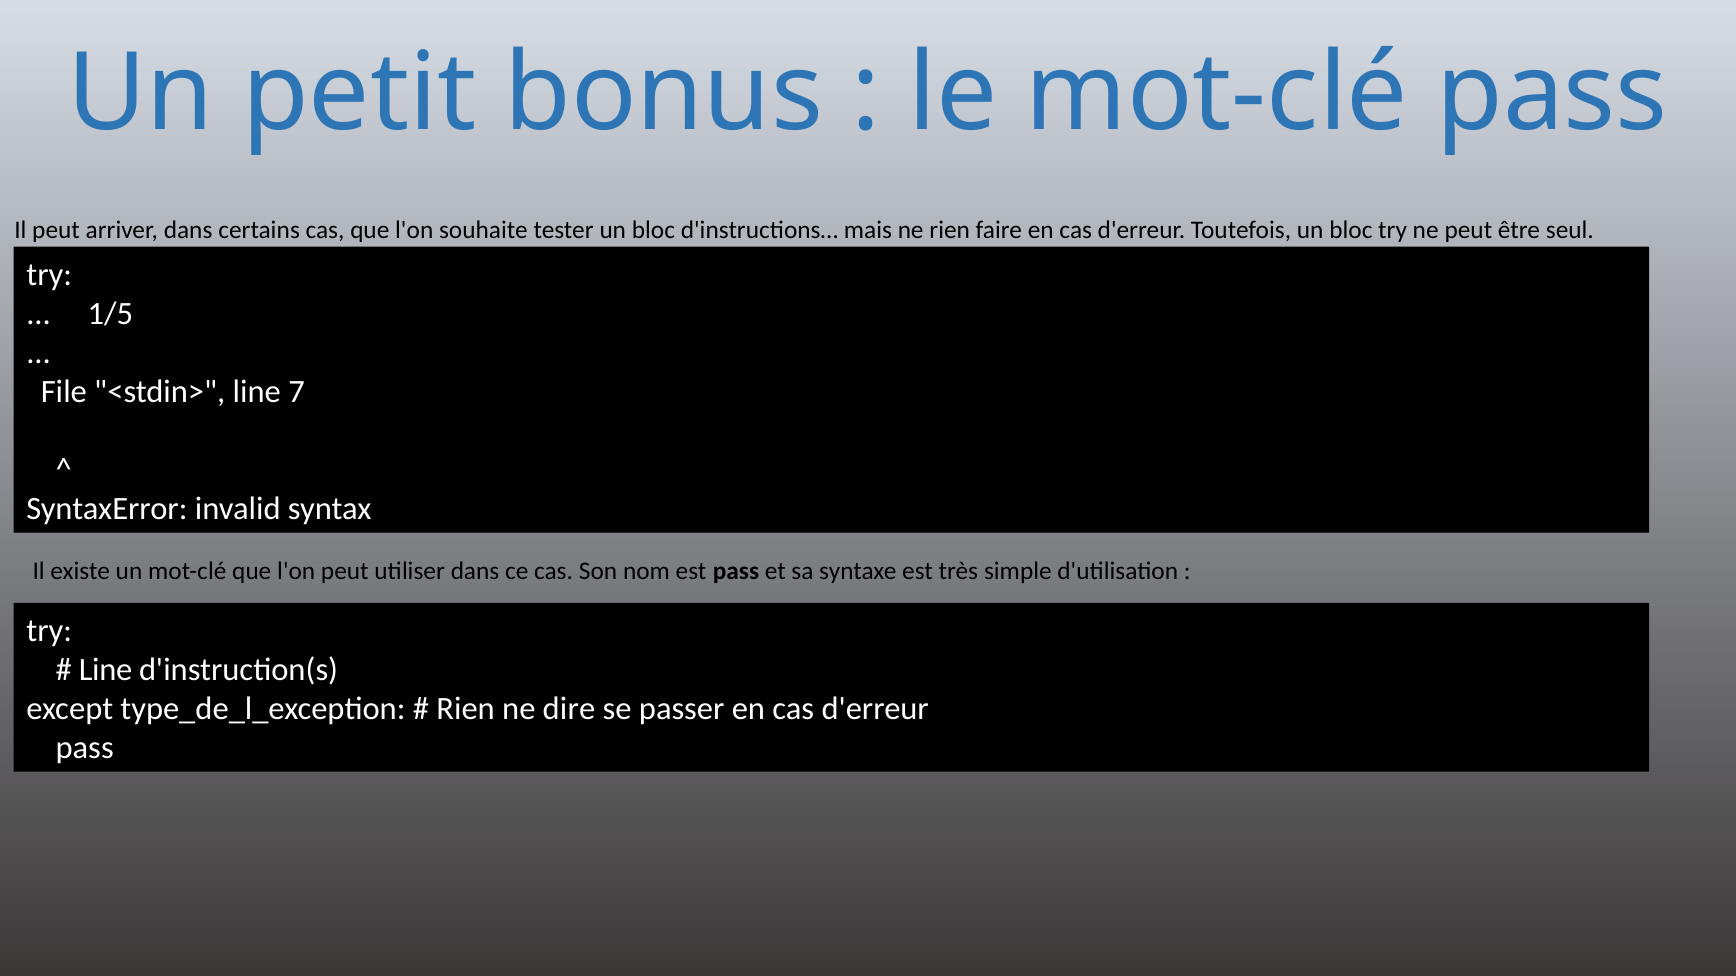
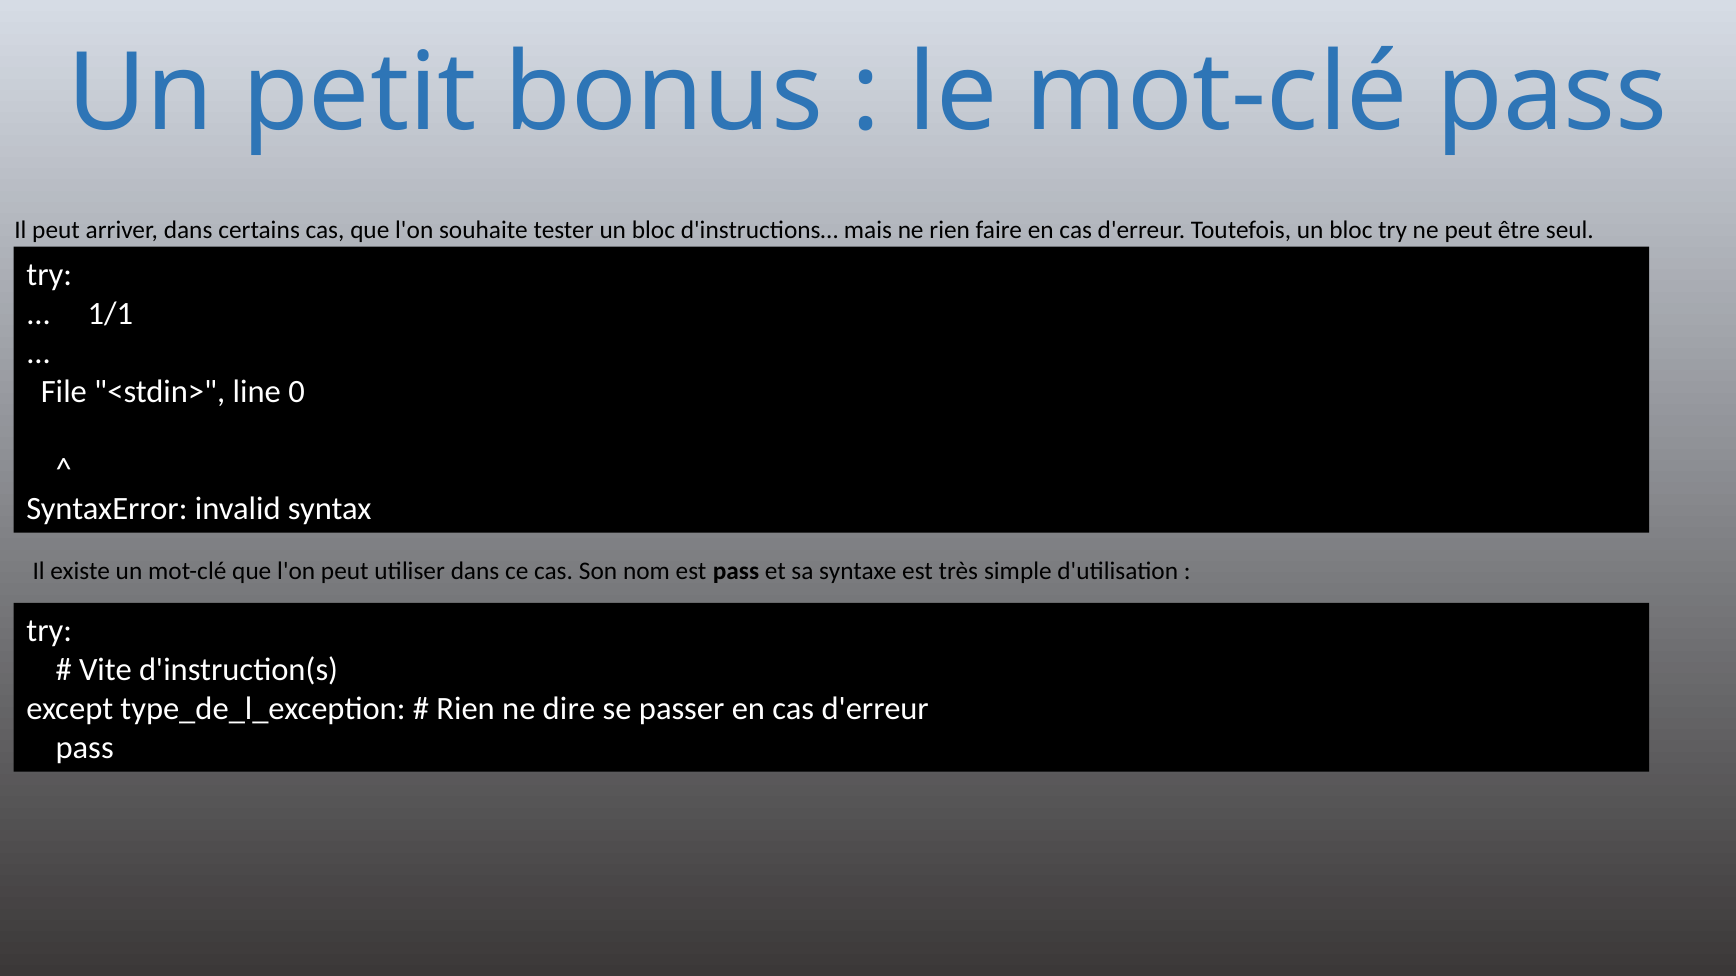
1/5: 1/5 -> 1/1 (110, 314)
7: 7 -> 0 (297, 392)
Line: Line -> Vite (105, 670)
